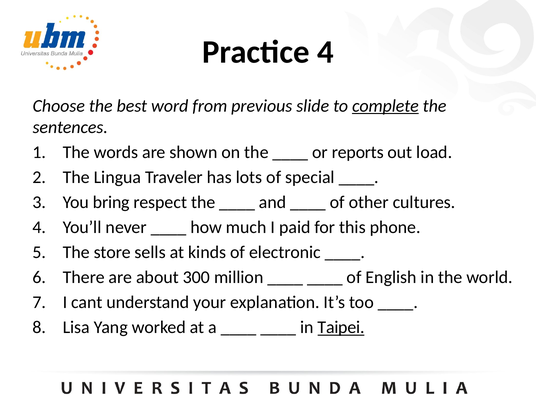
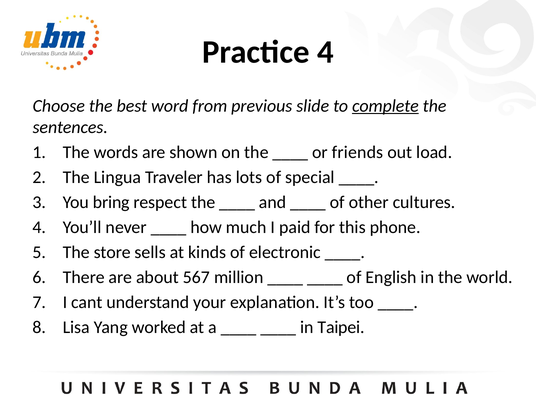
reports: reports -> friends (358, 152)
300: 300 -> 567 (196, 277)
Taipei underline: present -> none (341, 327)
